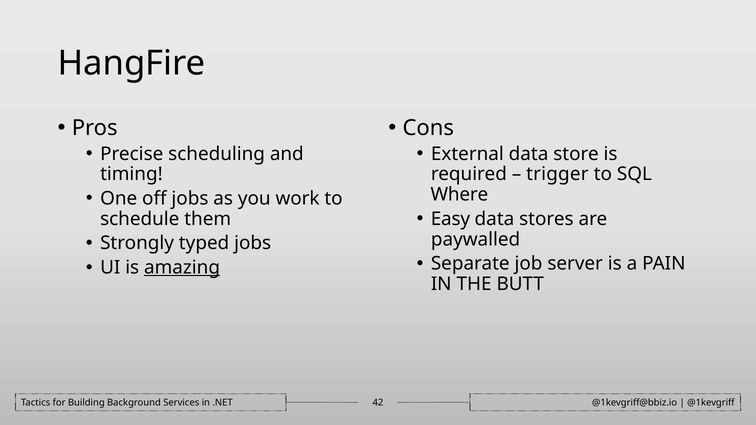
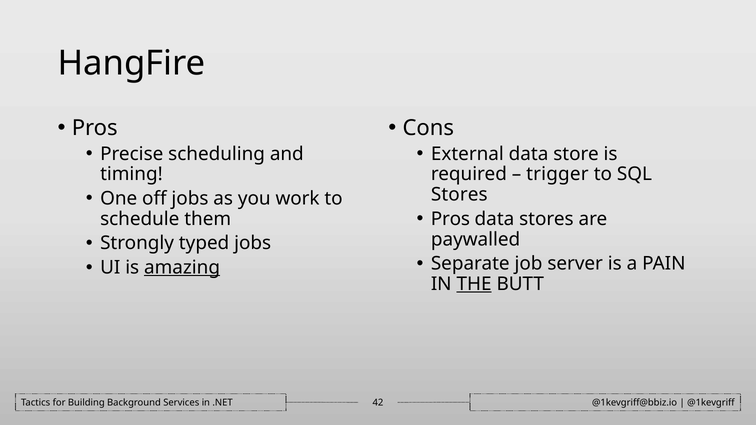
Where: Where -> Stores (459, 195)
Easy: Easy -> Pros (450, 219)
THE underline: none -> present (474, 284)
